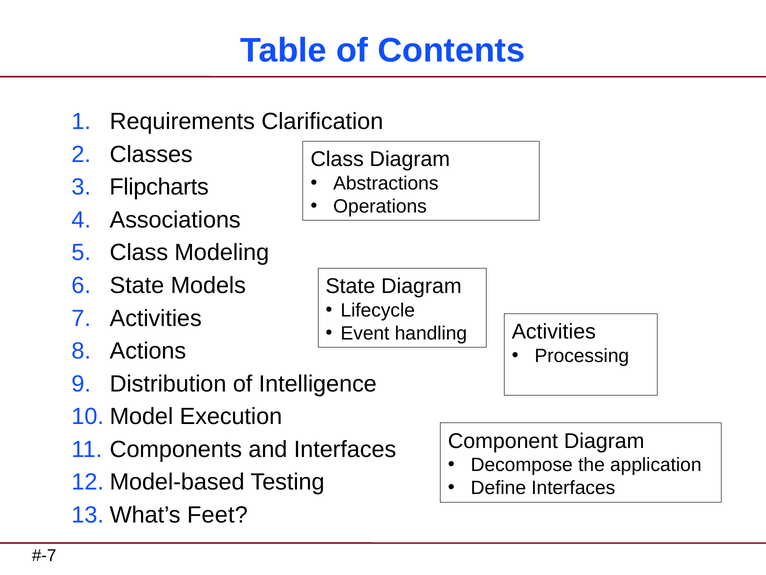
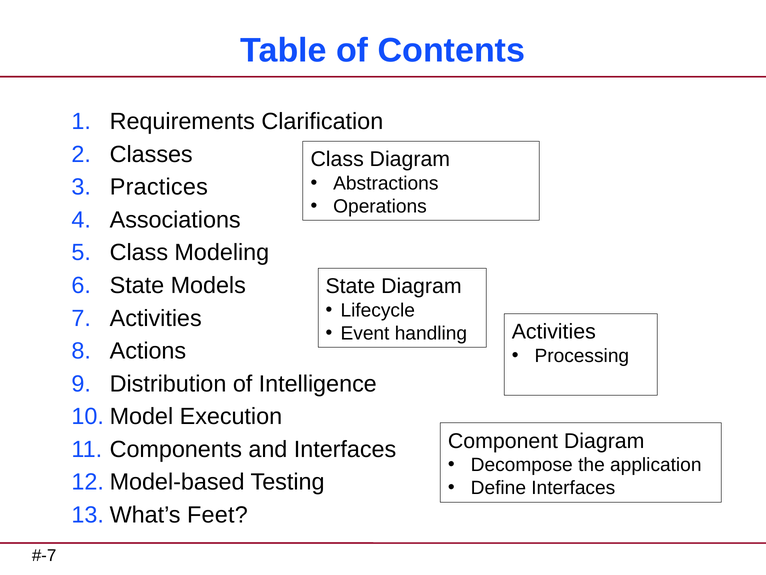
Flipcharts: Flipcharts -> Practices (159, 187)
